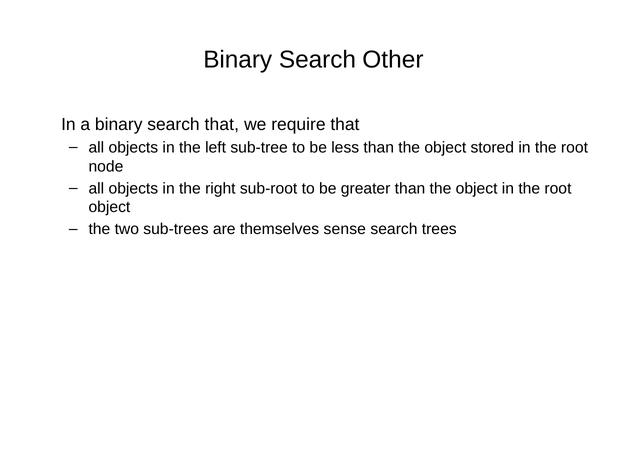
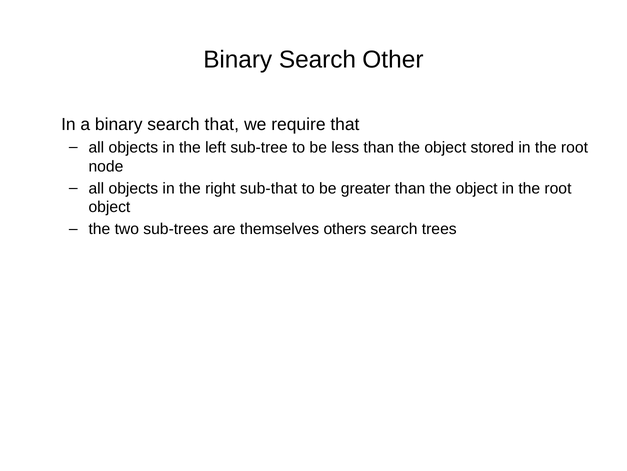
sub-root: sub-root -> sub-that (269, 188)
sense: sense -> others (345, 229)
